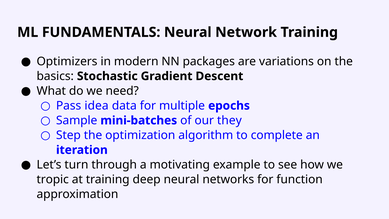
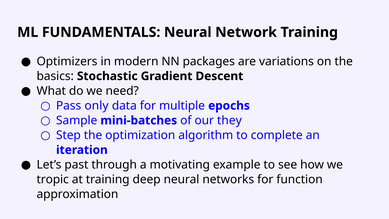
idea: idea -> only (97, 106)
turn: turn -> past (76, 165)
